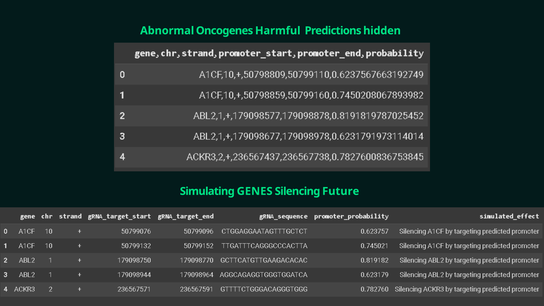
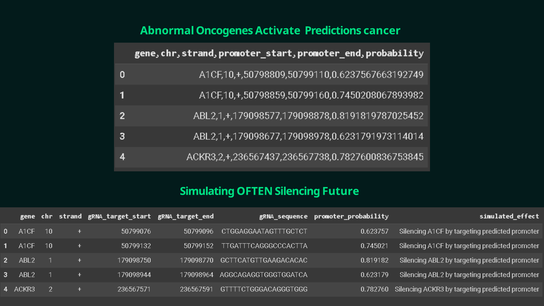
Harmful: Harmful -> Activate (278, 31)
hidden: hidden -> cancer (382, 31)
GENES: GENES -> OFTEN (255, 191)
